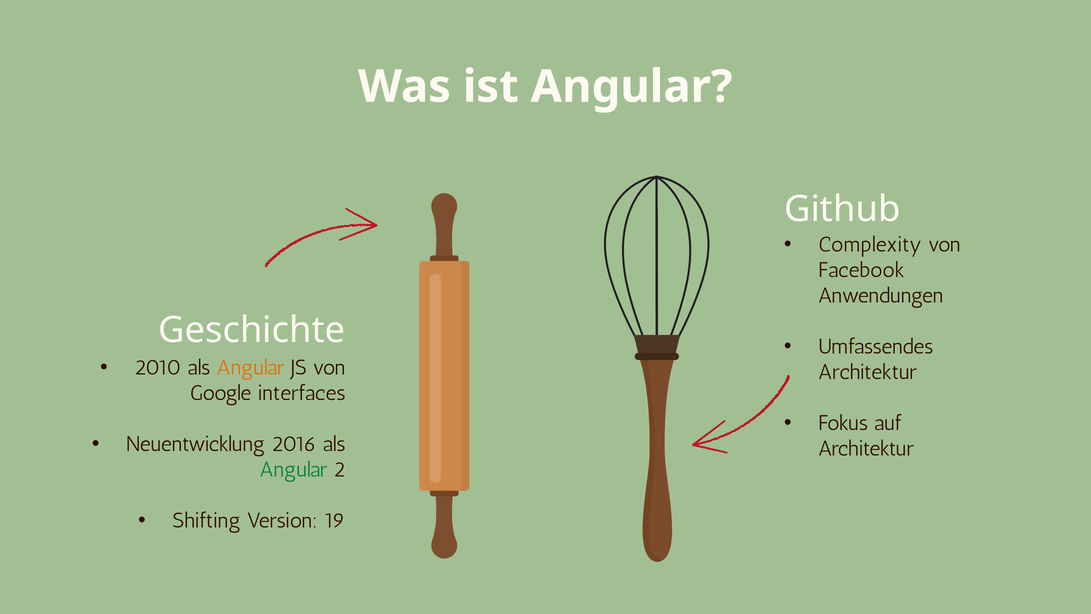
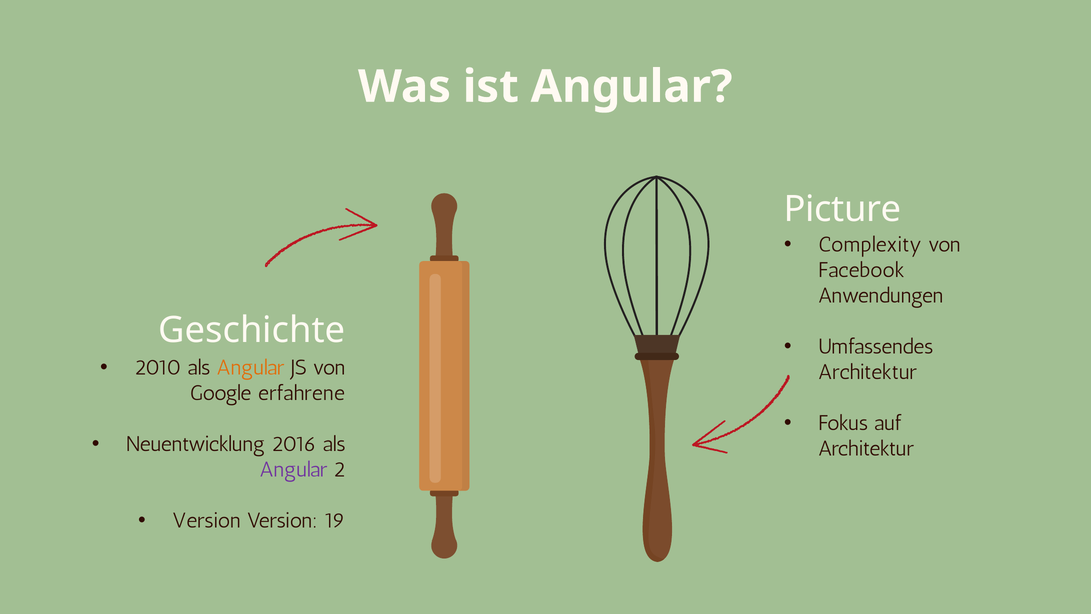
Github: Github -> Picture (843, 209)
interfaces: interfaces -> erfahrene (301, 393)
Angular colour: green -> purple (293, 470)
Shifting: Shifting -> Version (207, 521)
